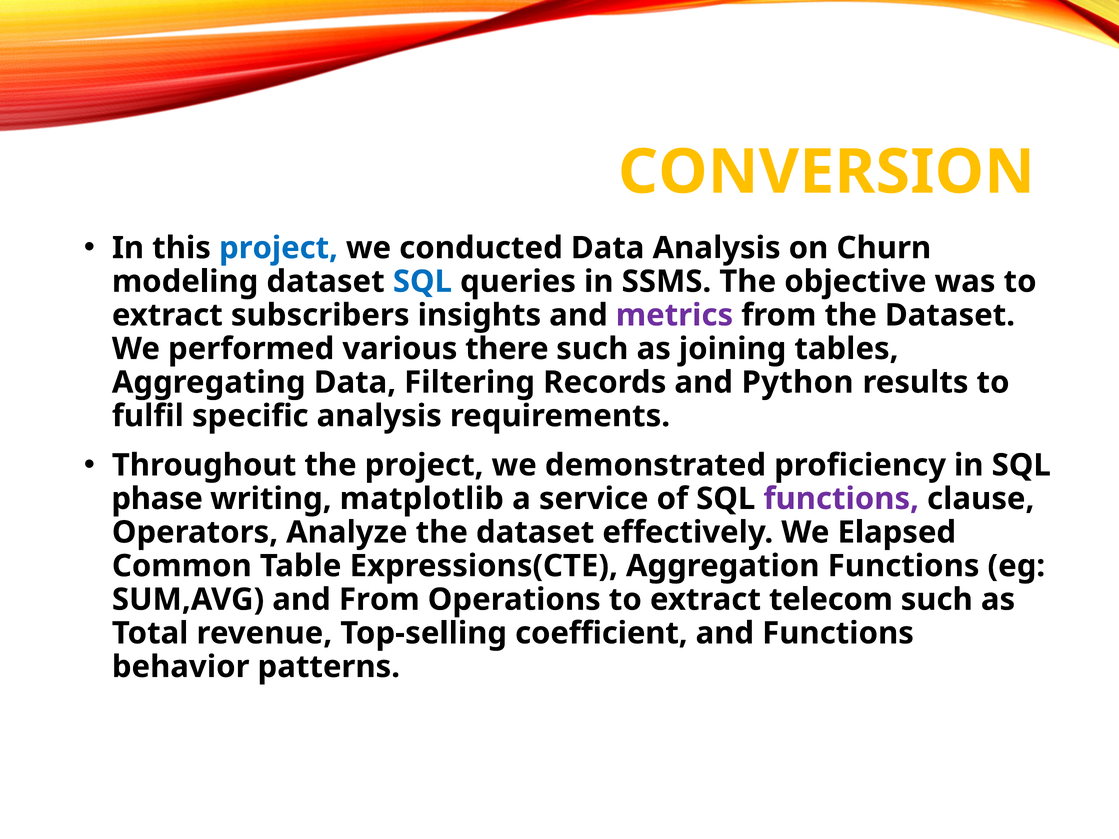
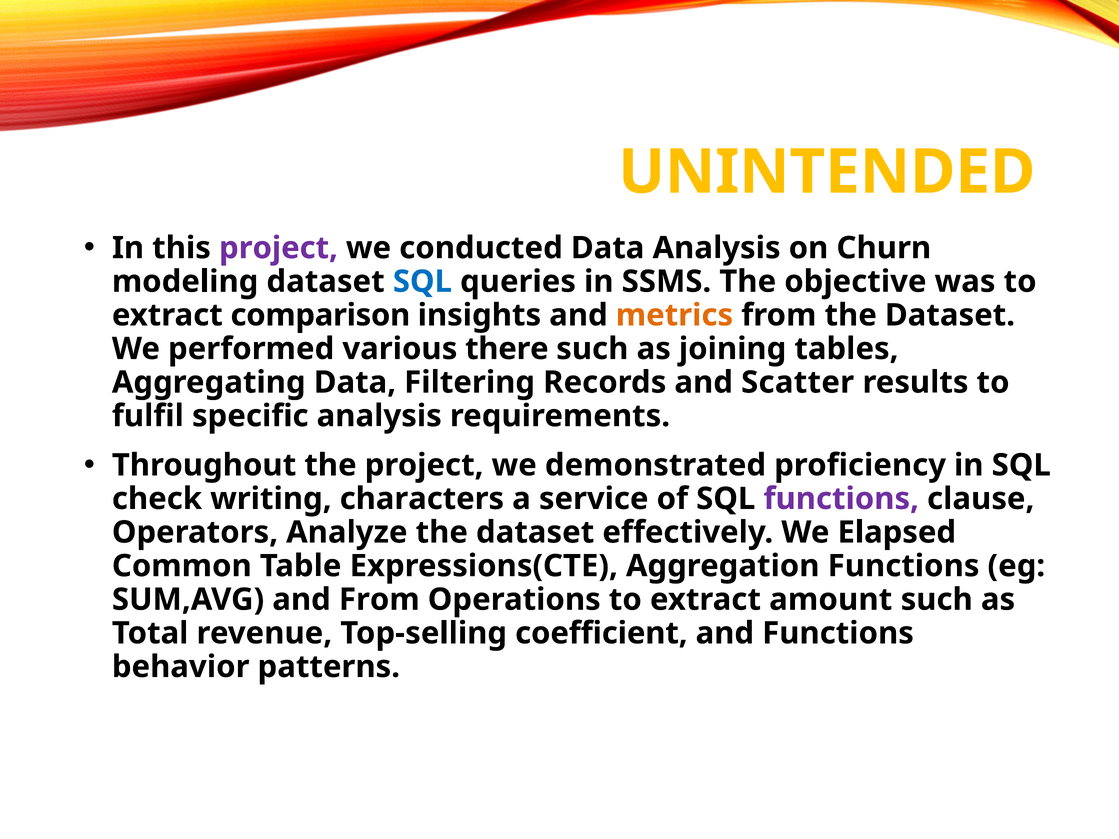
CONVERSION: CONVERSION -> UNINTENDED (827, 172)
project colour: blue -> purple (278, 248)
subscribers: subscribers -> comparison (320, 315)
metrics colour: purple -> orange (674, 315)
Python: Python -> Scatter (798, 382)
phase: phase -> check (157, 499)
matplotlib: matplotlib -> characters (422, 499)
telecom: telecom -> amount (831, 600)
